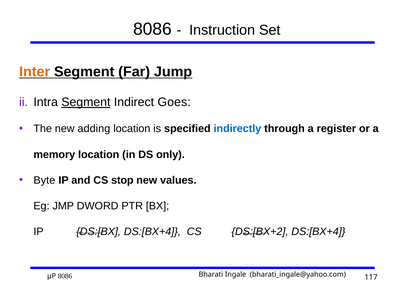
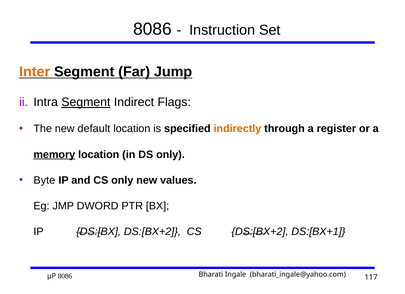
Goes: Goes -> Flags (174, 102)
adding: adding -> default (94, 129)
indirectly colour: blue -> orange (237, 129)
memory underline: none -> present (54, 155)
CS stop: stop -> only (122, 181)
DS:[BX DS:[BX+4: DS:[BX+4 -> DS:[BX+2 (152, 232)
DS:[BX+2 DS:[BX+4: DS:[BX+4 -> DS:[BX+1 (318, 232)
